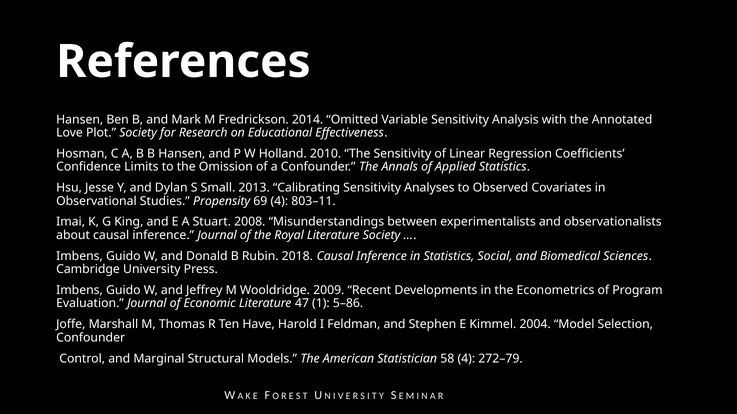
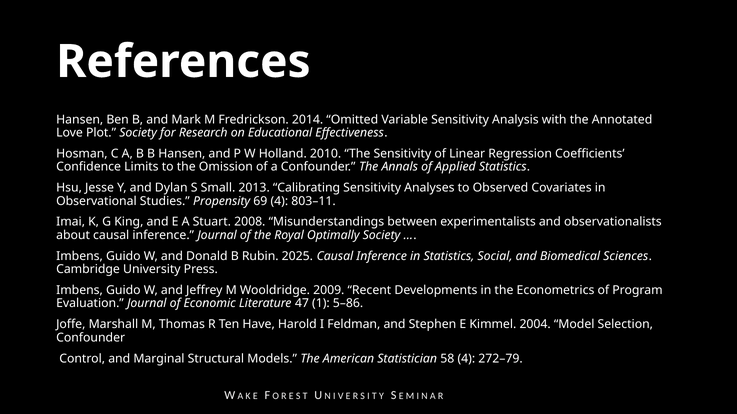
Royal Literature: Literature -> Optimally (333, 235)
2018: 2018 -> 2025 (297, 256)
